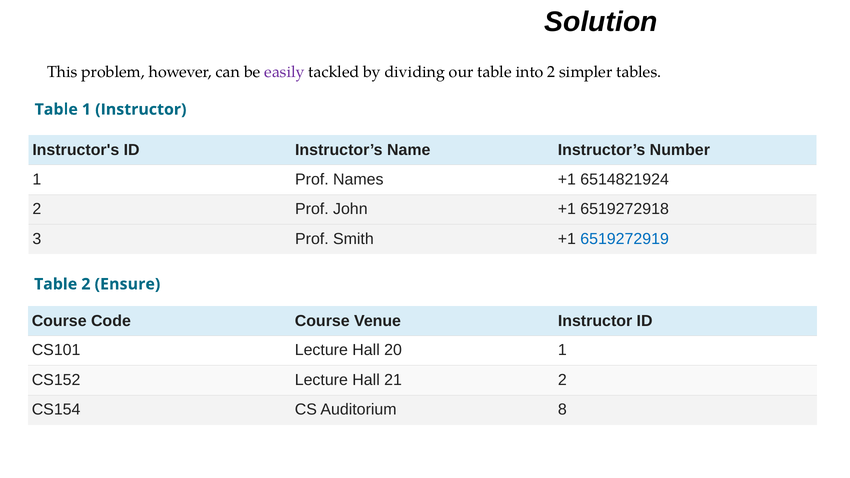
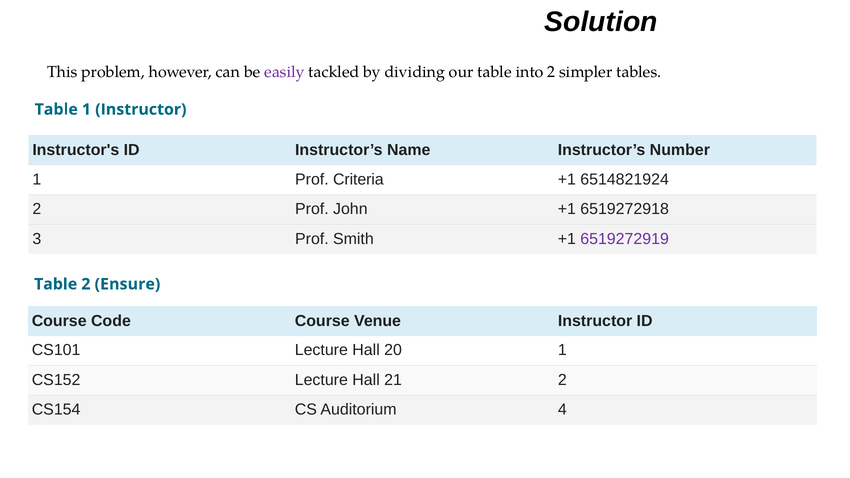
Names: Names -> Criteria (358, 179)
6519272919 colour: blue -> purple (625, 239)
8: 8 -> 4 (562, 410)
